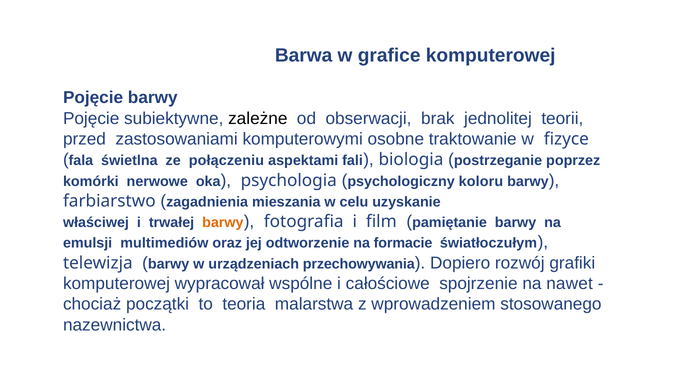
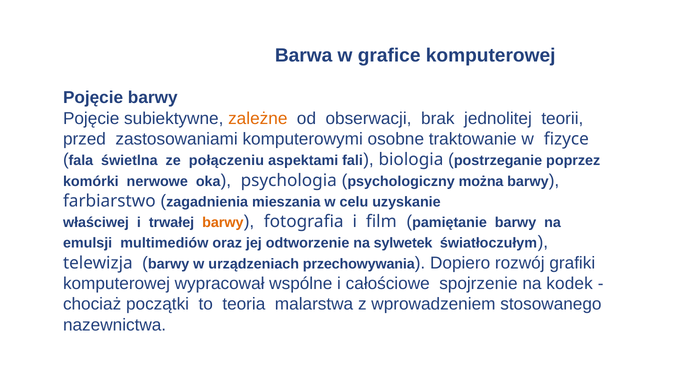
zależne colour: black -> orange (258, 118)
koloru: koloru -> można (481, 181)
formacie: formacie -> sylwetek (403, 243)
nawet: nawet -> kodek (570, 284)
